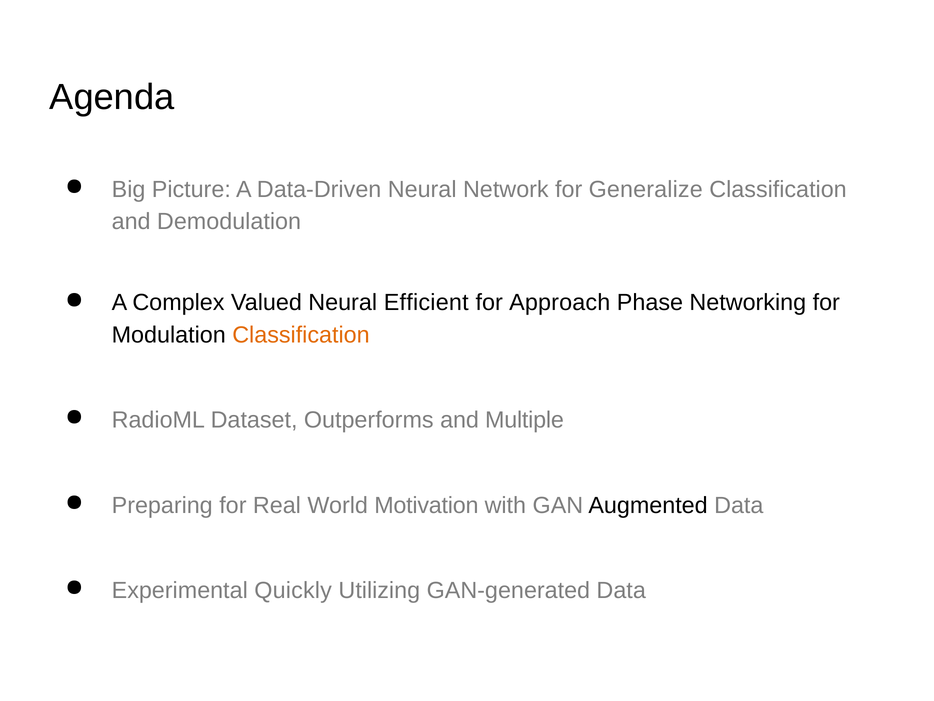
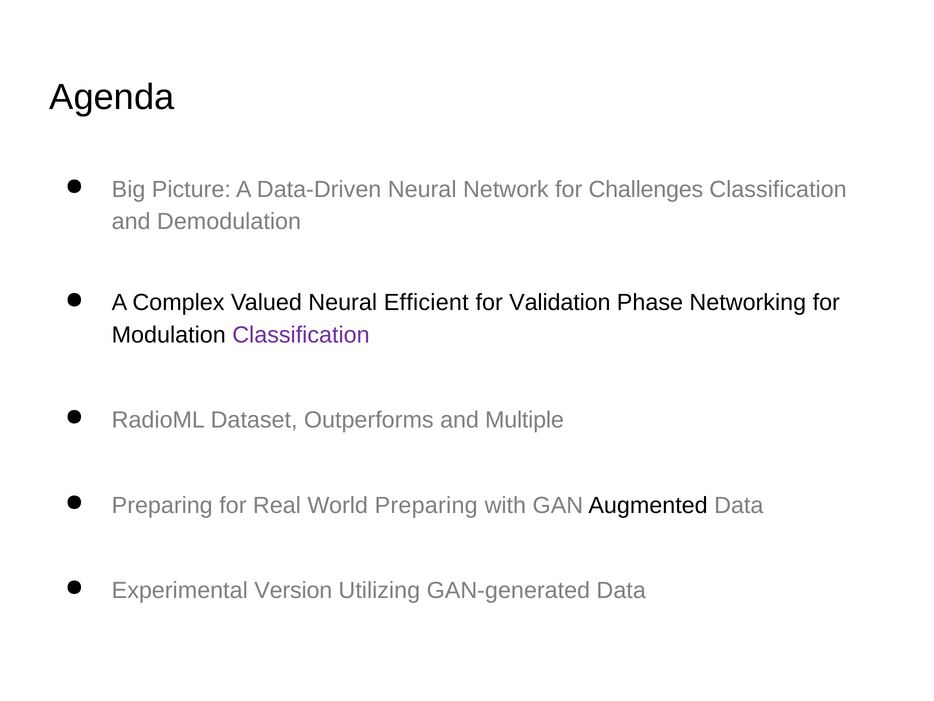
Generalize: Generalize -> Challenges (646, 189)
Approach: Approach -> Validation (560, 302)
Classification colour: orange -> purple (301, 335)
World Motivation: Motivation -> Preparing (426, 505)
Quickly: Quickly -> Version (293, 590)
